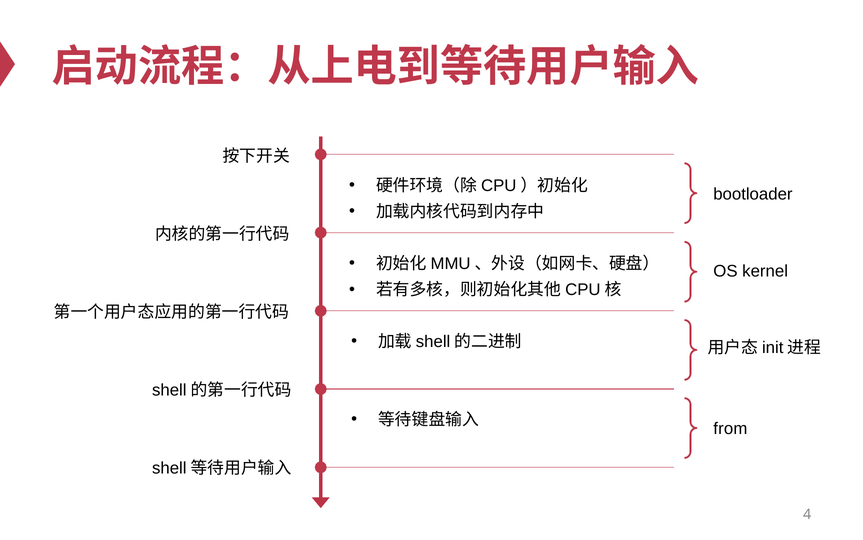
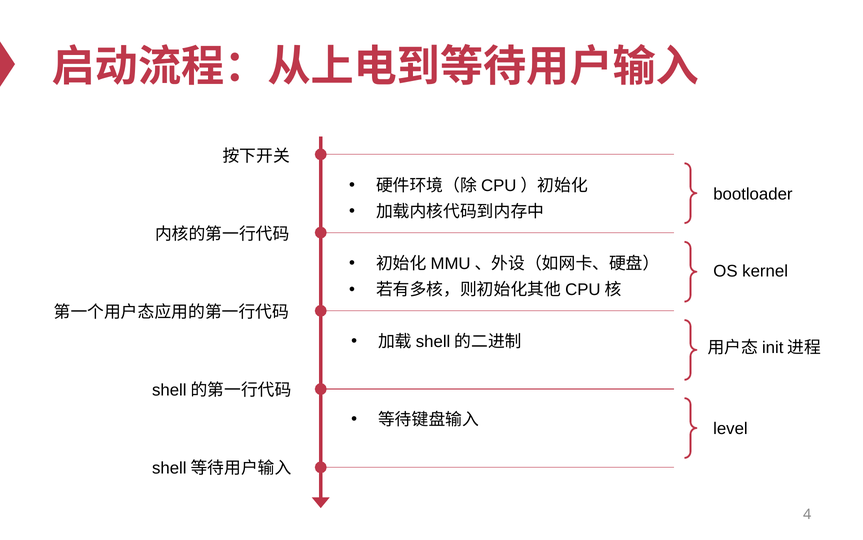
from: from -> level (730, 428)
